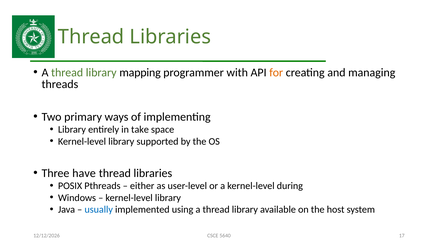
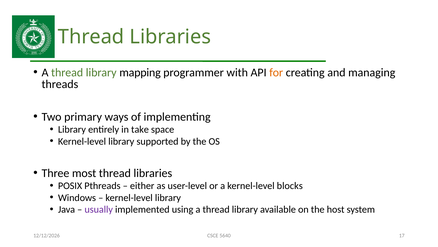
have: have -> most (84, 173)
during: during -> blocks (290, 185)
usually colour: blue -> purple (99, 209)
